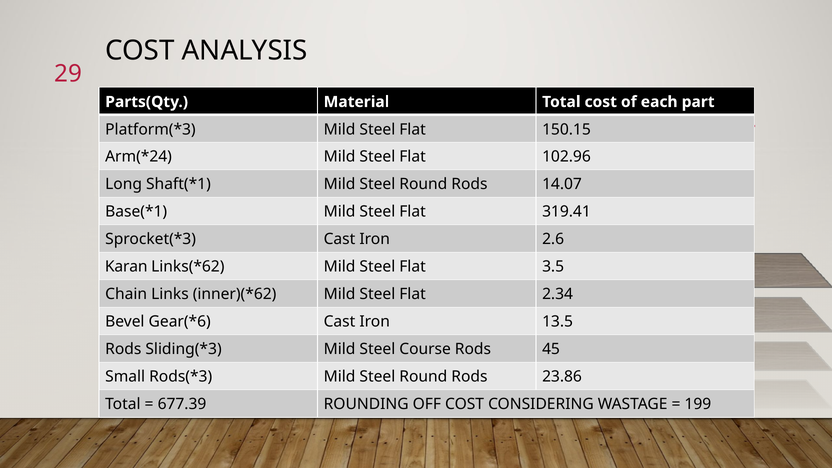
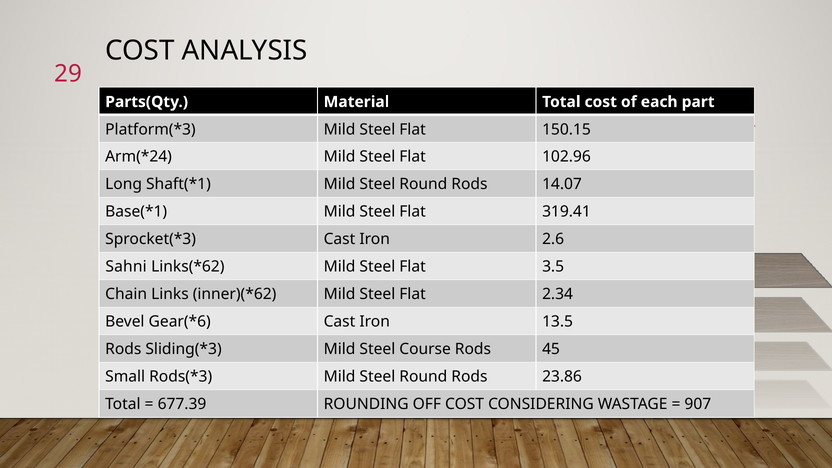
Karan: Karan -> Sahni (126, 267)
199: 199 -> 907 (698, 404)
